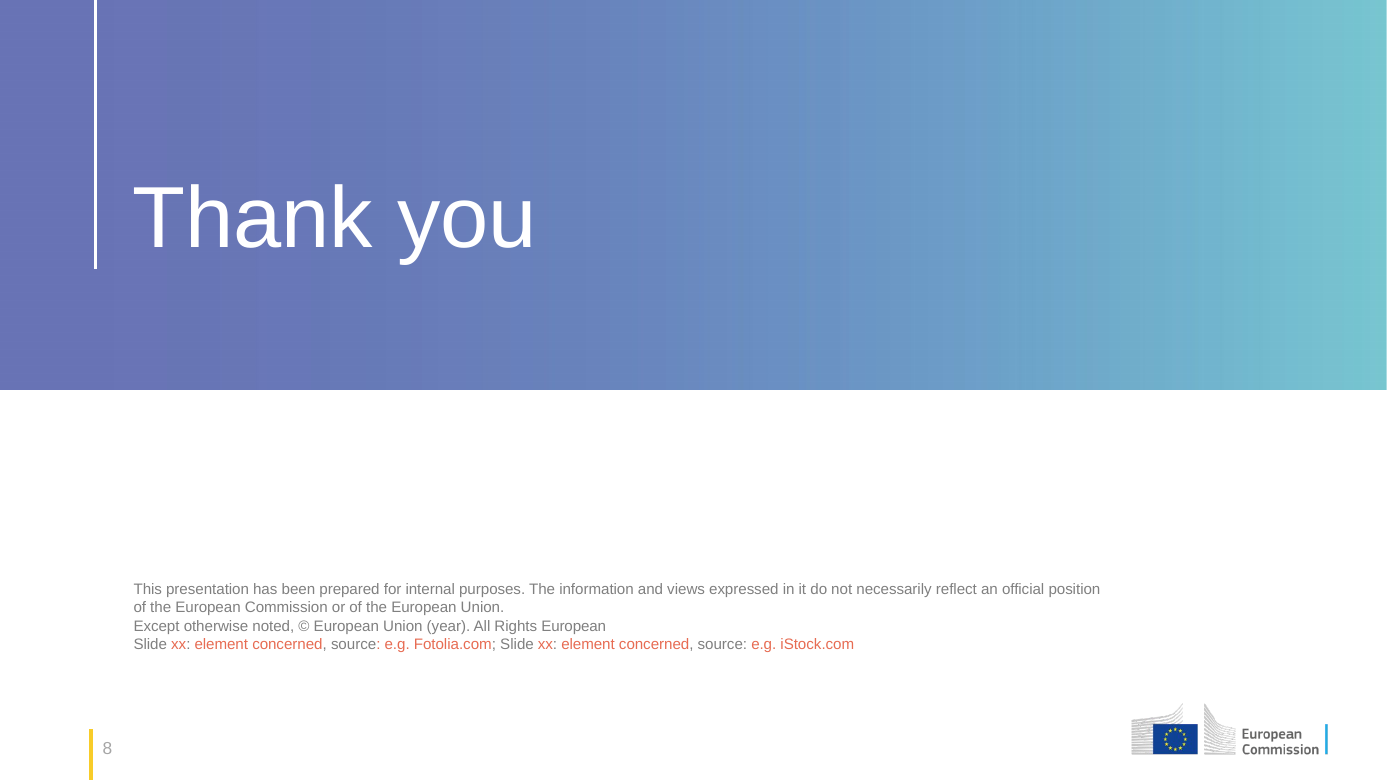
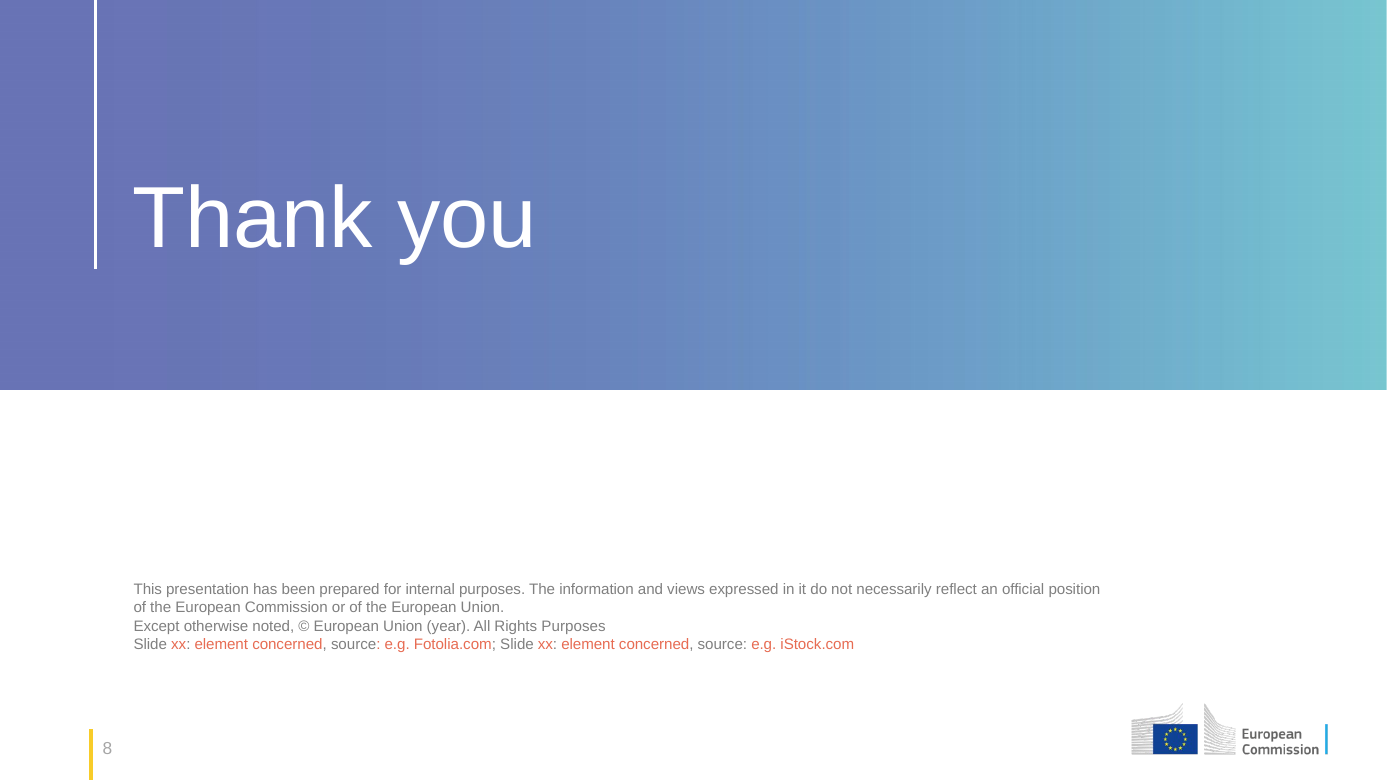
Rights European: European -> Purposes (574, 626)
